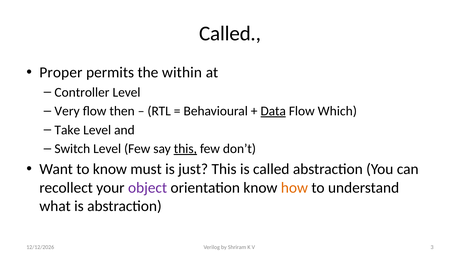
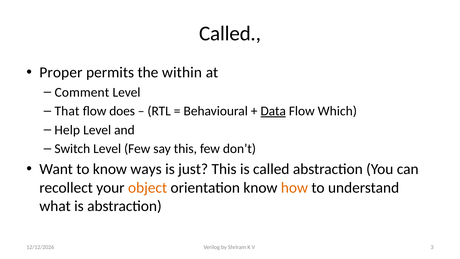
Controller: Controller -> Comment (82, 92)
Very: Very -> That (67, 111)
then: then -> does (122, 111)
Take: Take -> Help (67, 130)
this underline: present -> none (185, 149)
must: must -> ways (146, 169)
object colour: purple -> orange (148, 187)
